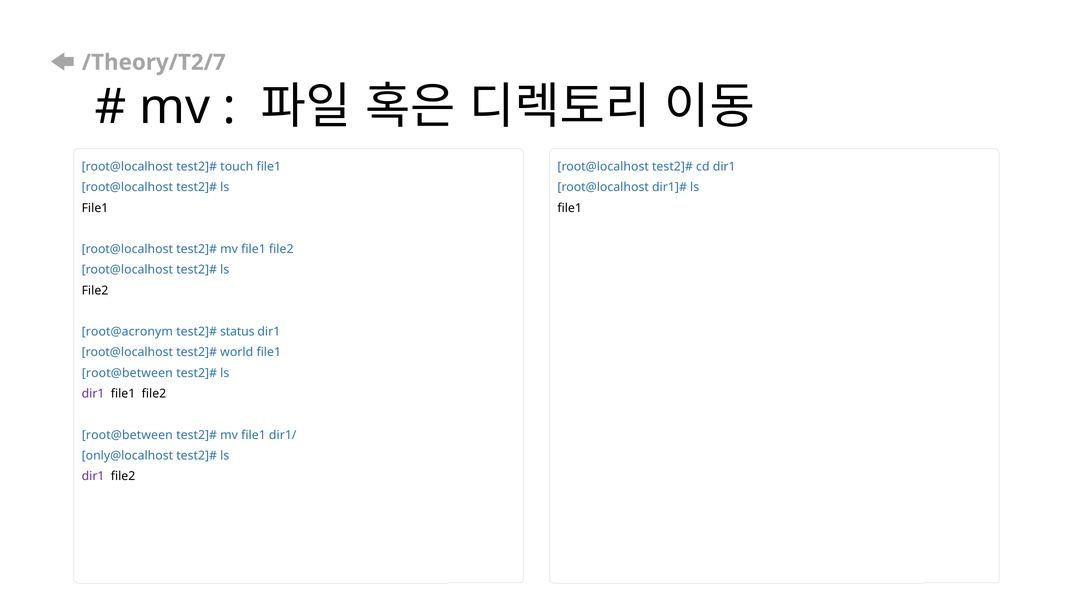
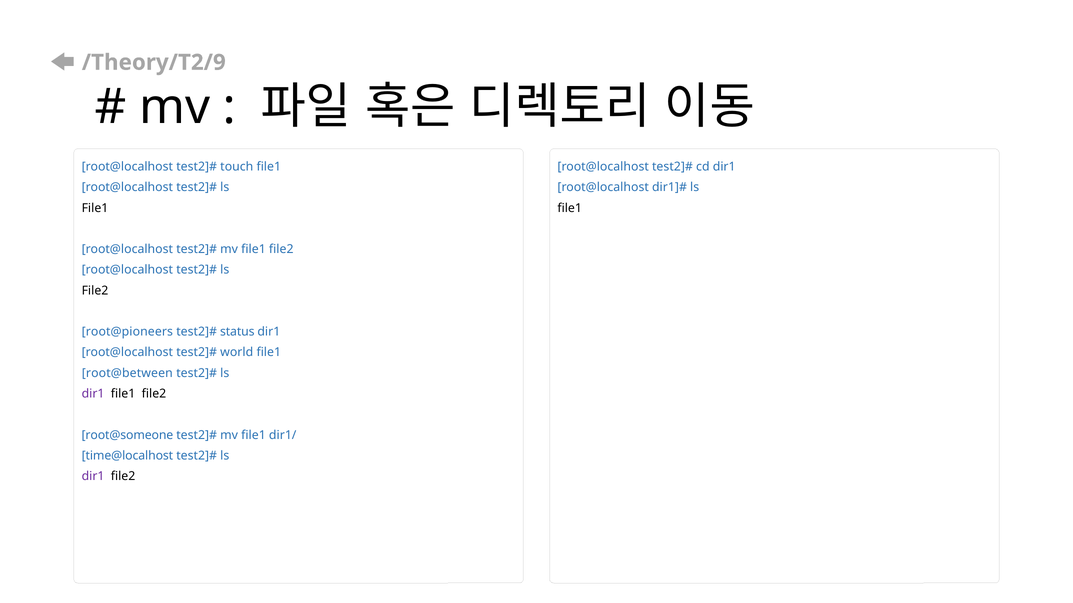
/Theory/T2/7: /Theory/T2/7 -> /Theory/T2/9 (154, 62)
root@acronym: root@acronym -> root@pioneers (127, 332)
root@between: root@between -> root@someone (127, 435)
only@localhost: only@localhost -> time@localhost (127, 456)
